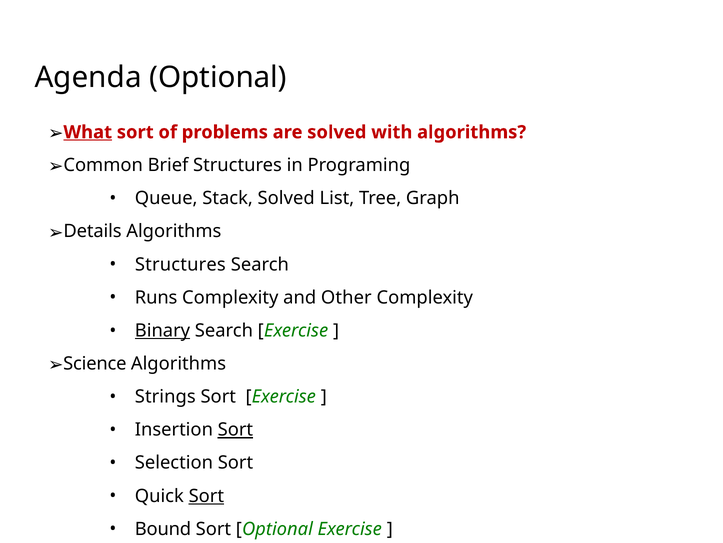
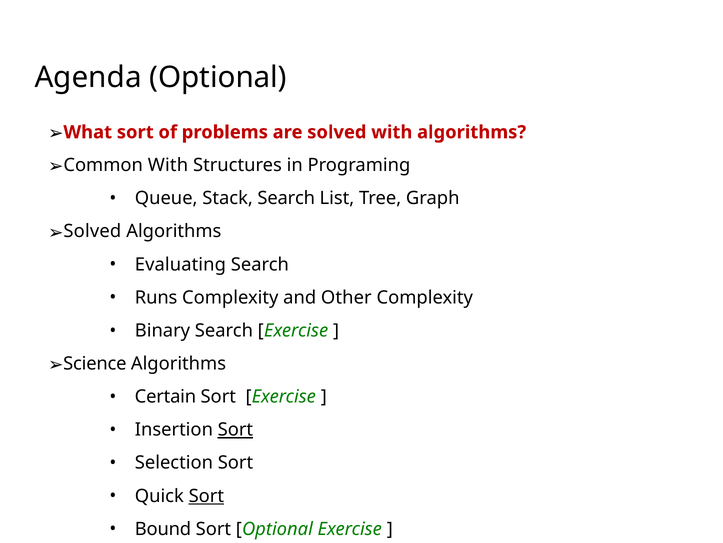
What underline: present -> none (88, 132)
Common Brief: Brief -> With (168, 165)
Stack Solved: Solved -> Search (286, 198)
Details: Details -> Solved (92, 231)
Structures: Structures -> Evaluating (180, 264)
Binary underline: present -> none (162, 330)
Strings: Strings -> Certain (165, 396)
